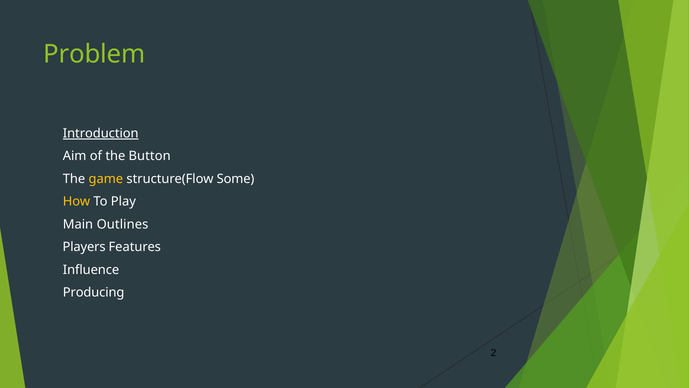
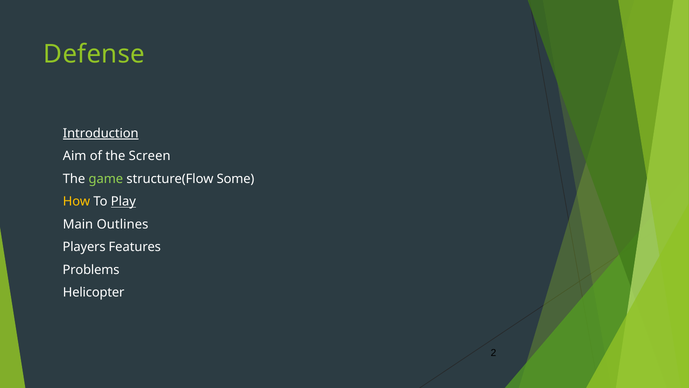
Problem: Problem -> Defense (94, 54)
Button: Button -> Screen (150, 156)
game colour: yellow -> light green (106, 179)
Play underline: none -> present (123, 201)
Influence: Influence -> Problems (91, 269)
Producing: Producing -> Helicopter (94, 292)
